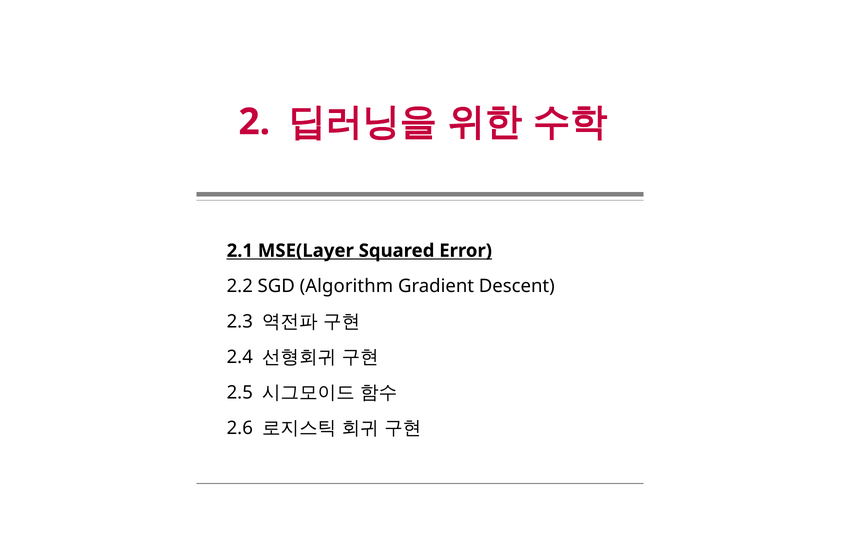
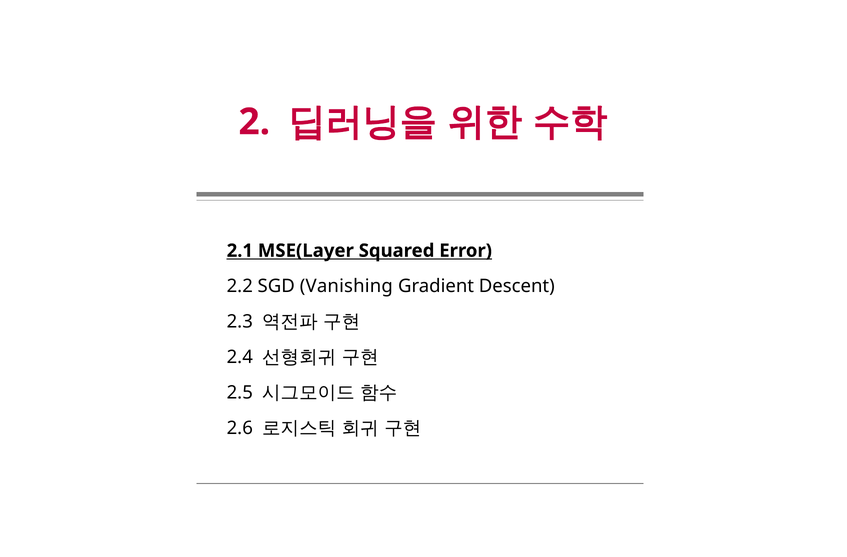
Algorithm: Algorithm -> Vanishing (346, 286)
